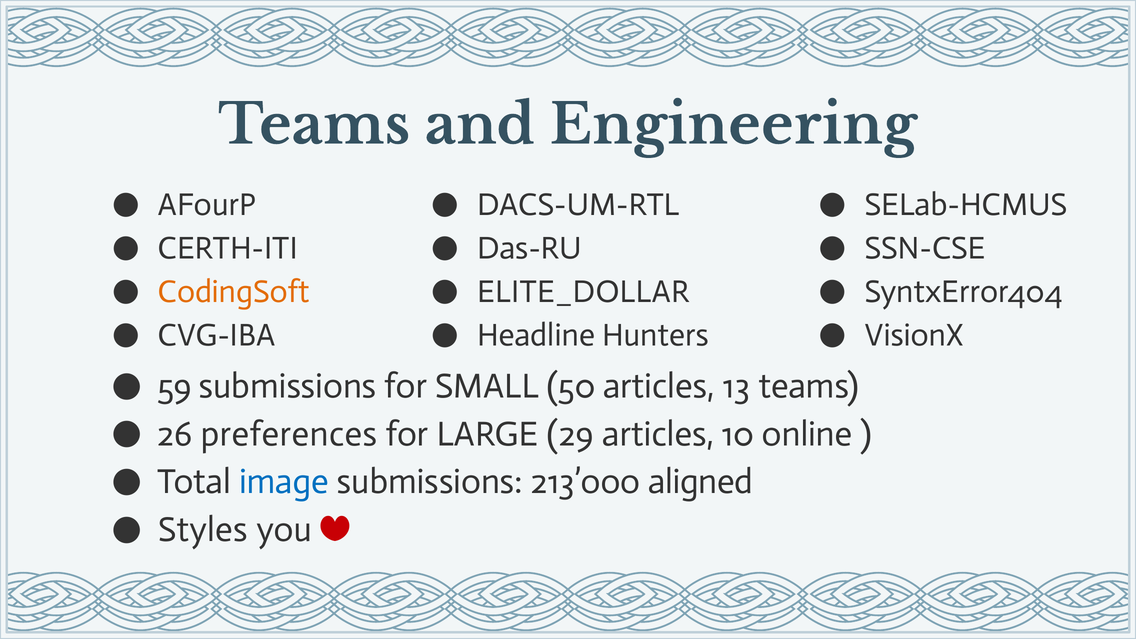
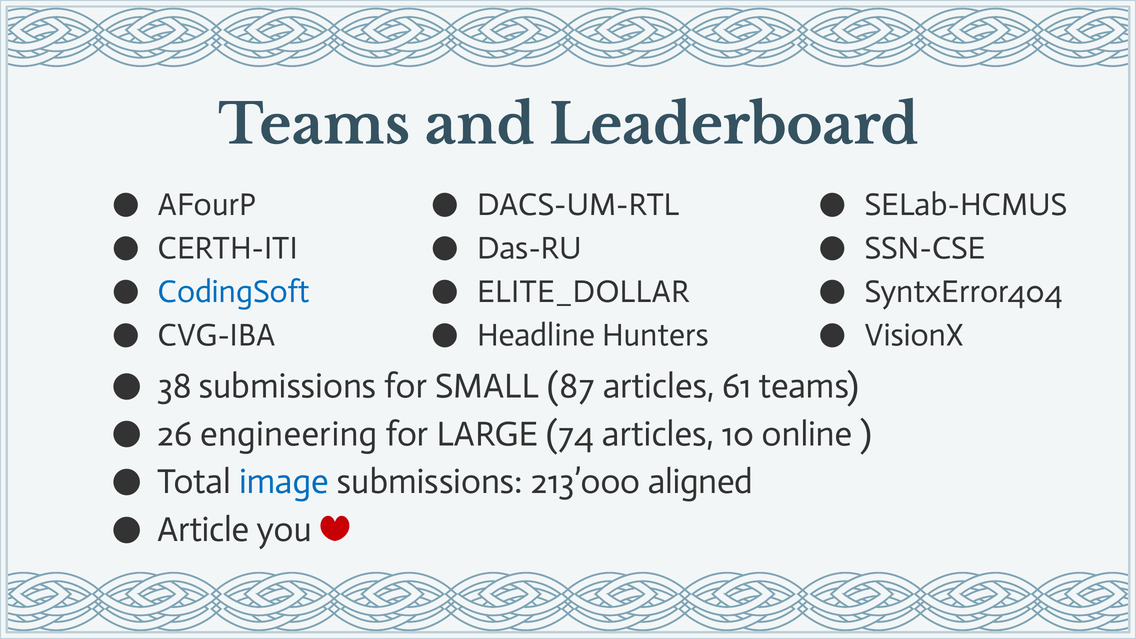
Engineering: Engineering -> Leaderboard (734, 125)
CodingSoft colour: orange -> blue (234, 292)
59: 59 -> 38 (174, 386)
50: 50 -> 87 (571, 386)
13: 13 -> 61 (737, 386)
preferences: preferences -> engineering (289, 434)
29: 29 -> 74 (570, 434)
Styles: Styles -> Article (203, 530)
